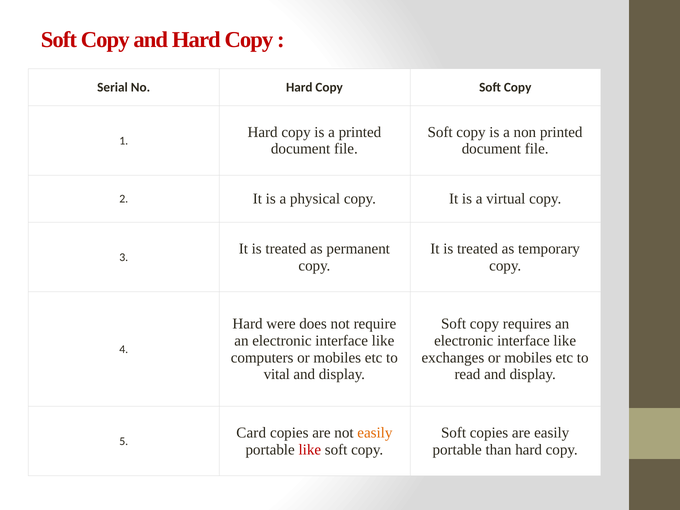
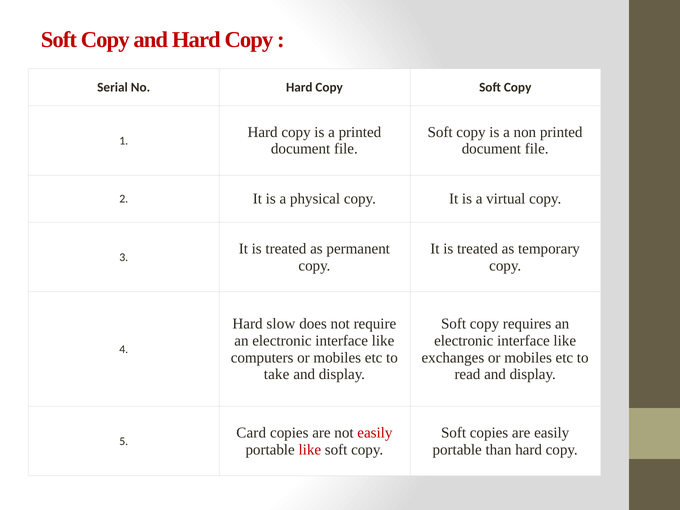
were: were -> slow (281, 324)
vital: vital -> take (277, 374)
easily colour: orange -> red (375, 433)
